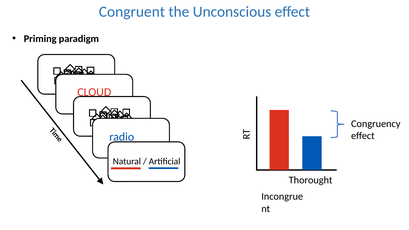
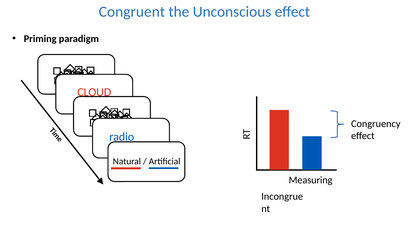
Thorought: Thorought -> Measuring (311, 180)
